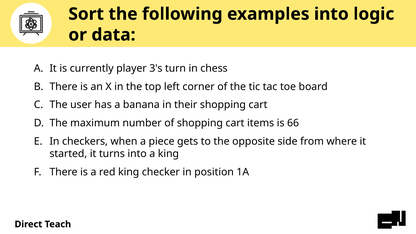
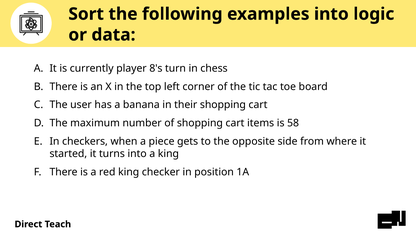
3's: 3's -> 8's (156, 68)
66: 66 -> 58 (293, 123)
